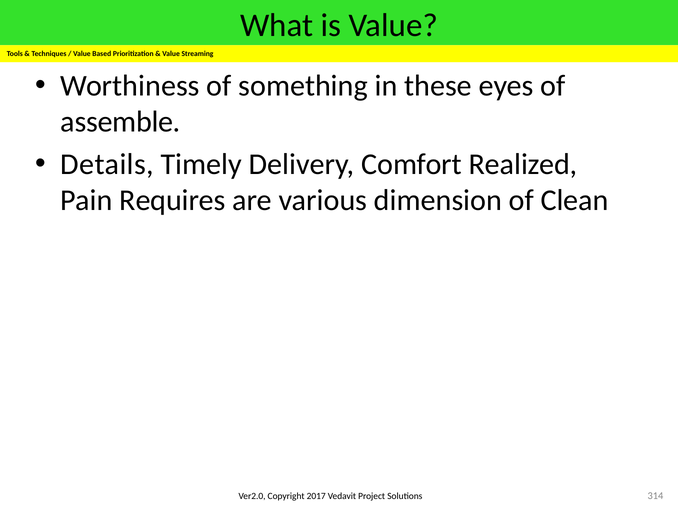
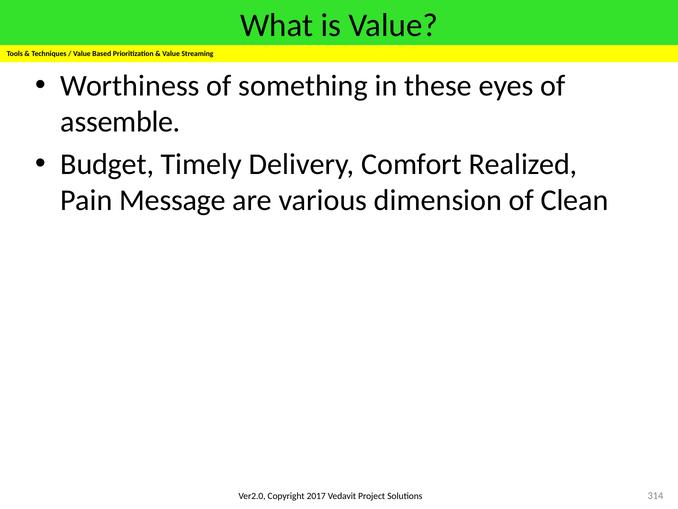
Details: Details -> Budget (107, 164)
Requires: Requires -> Message (173, 200)
